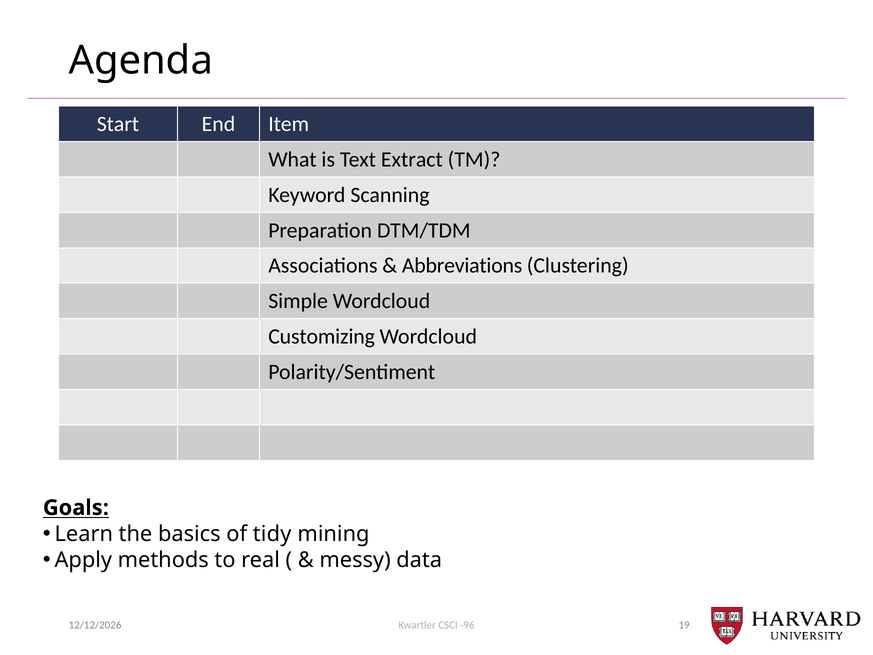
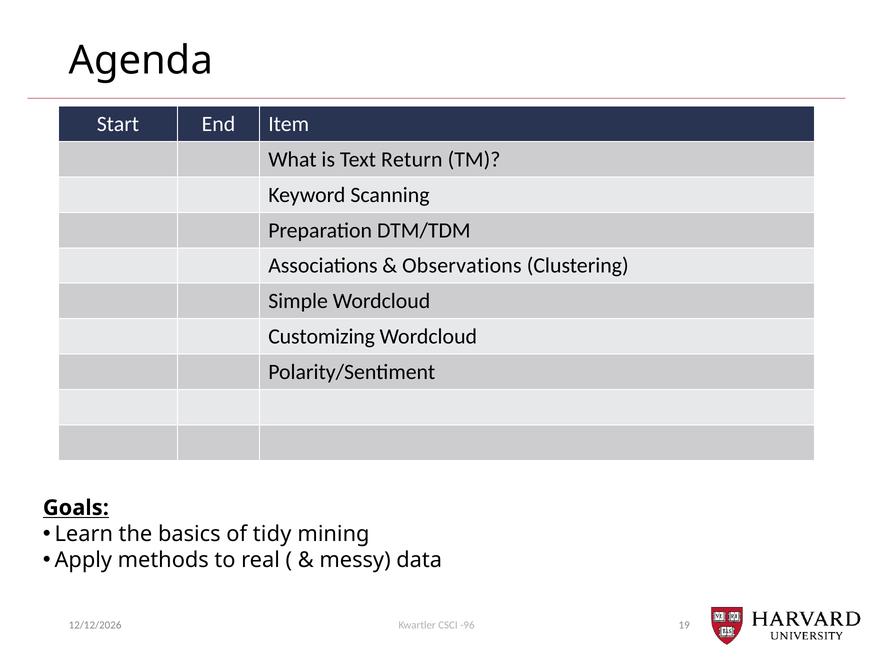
Extract: Extract -> Return (412, 159)
Abbreviations: Abbreviations -> Observations (462, 266)
